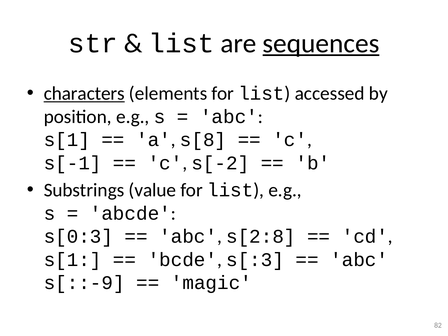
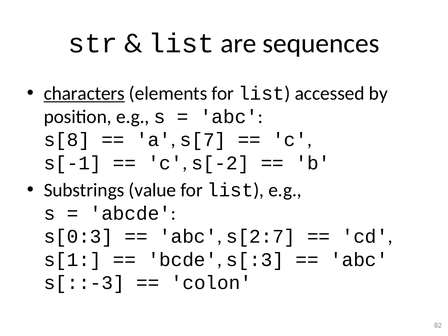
sequences underline: present -> none (321, 43)
s[1: s[1 -> s[8 (67, 140)
s[8: s[8 -> s[7 (203, 140)
s[2:8: s[2:8 -> s[2:7 (261, 237)
s[::-9: s[::-9 -> s[::-3 (84, 283)
magic: magic -> colon (211, 283)
